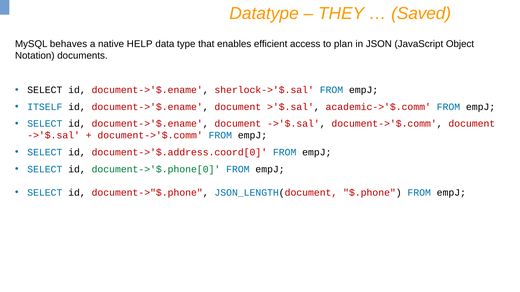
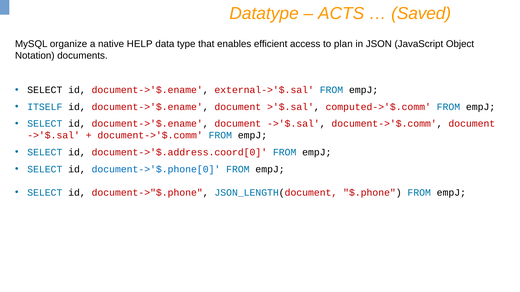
THEY: THEY -> ACTS (341, 14)
behaves: behaves -> organize (69, 44)
sherlock->'$.sal: sherlock->'$.sal -> external->'$.sal (264, 90)
academic->'$.comm: academic->'$.comm -> computed->'$.comm (378, 107)
document->'$.phone[0 colour: green -> blue (156, 169)
